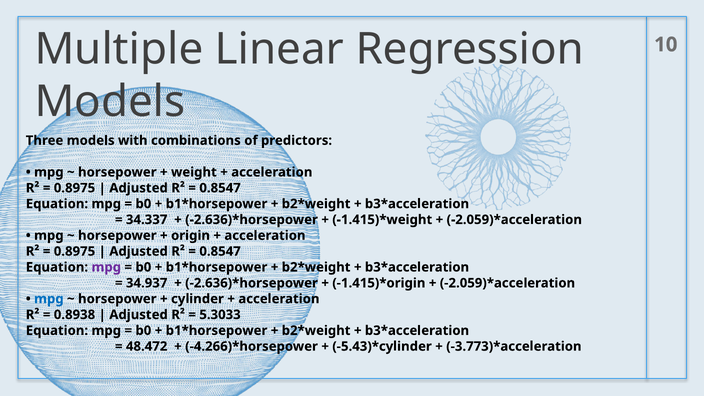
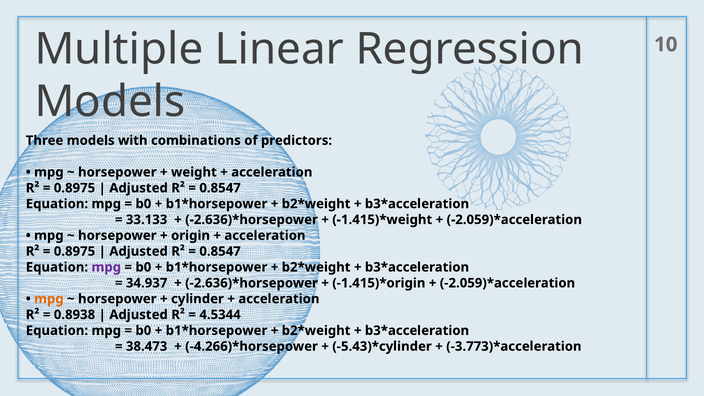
34.337: 34.337 -> 33.133 (147, 220)
mpg colour: blue -> orange (49, 299)
5.3033: 5.3033 -> 4.5344 (220, 315)
48.472: 48.472 -> 38.473 (147, 346)
